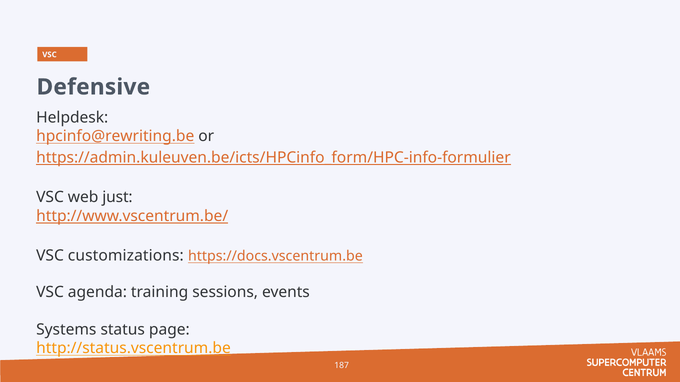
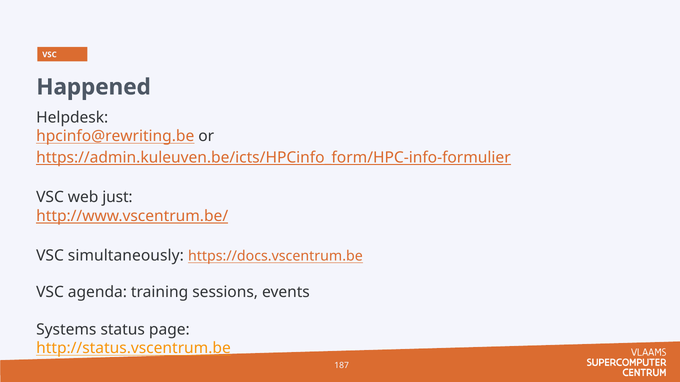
Defensive: Defensive -> Happened (94, 87)
customizations: customizations -> simultaneously (126, 256)
